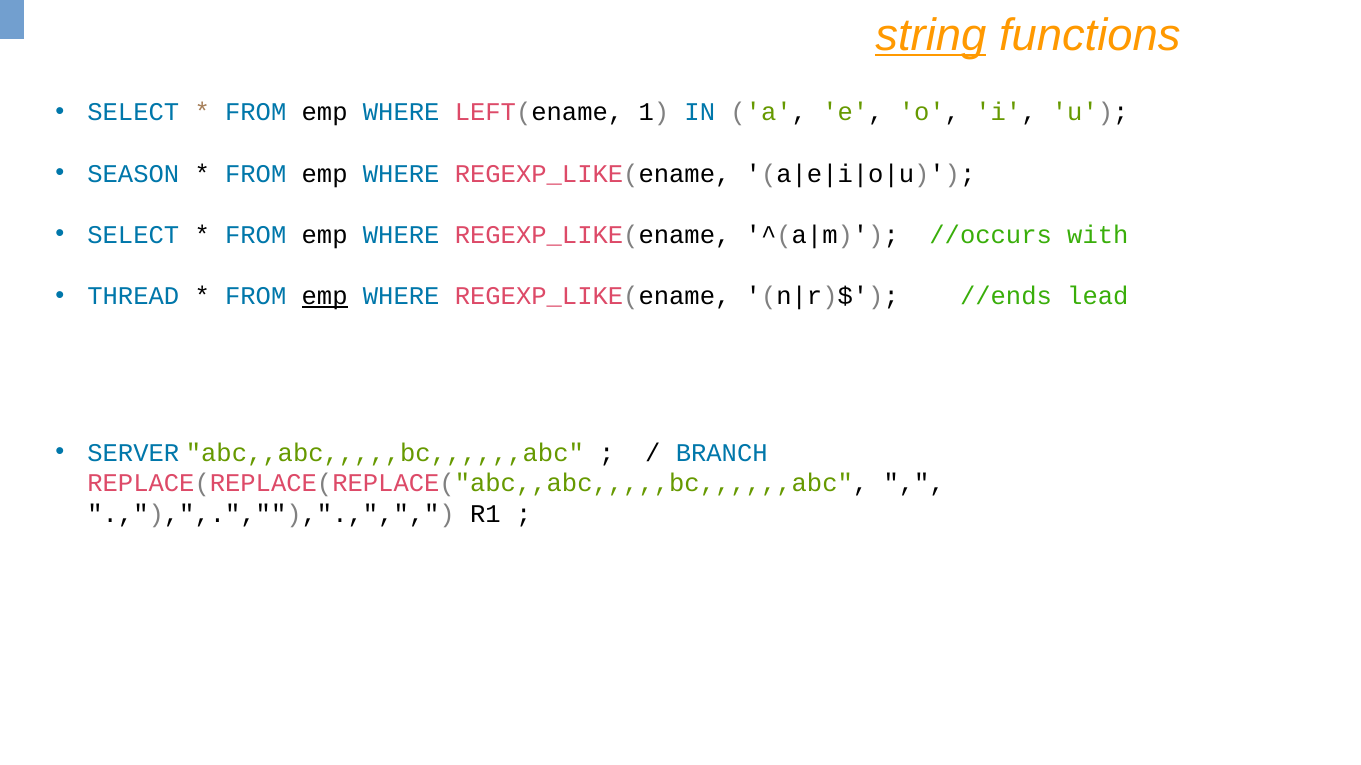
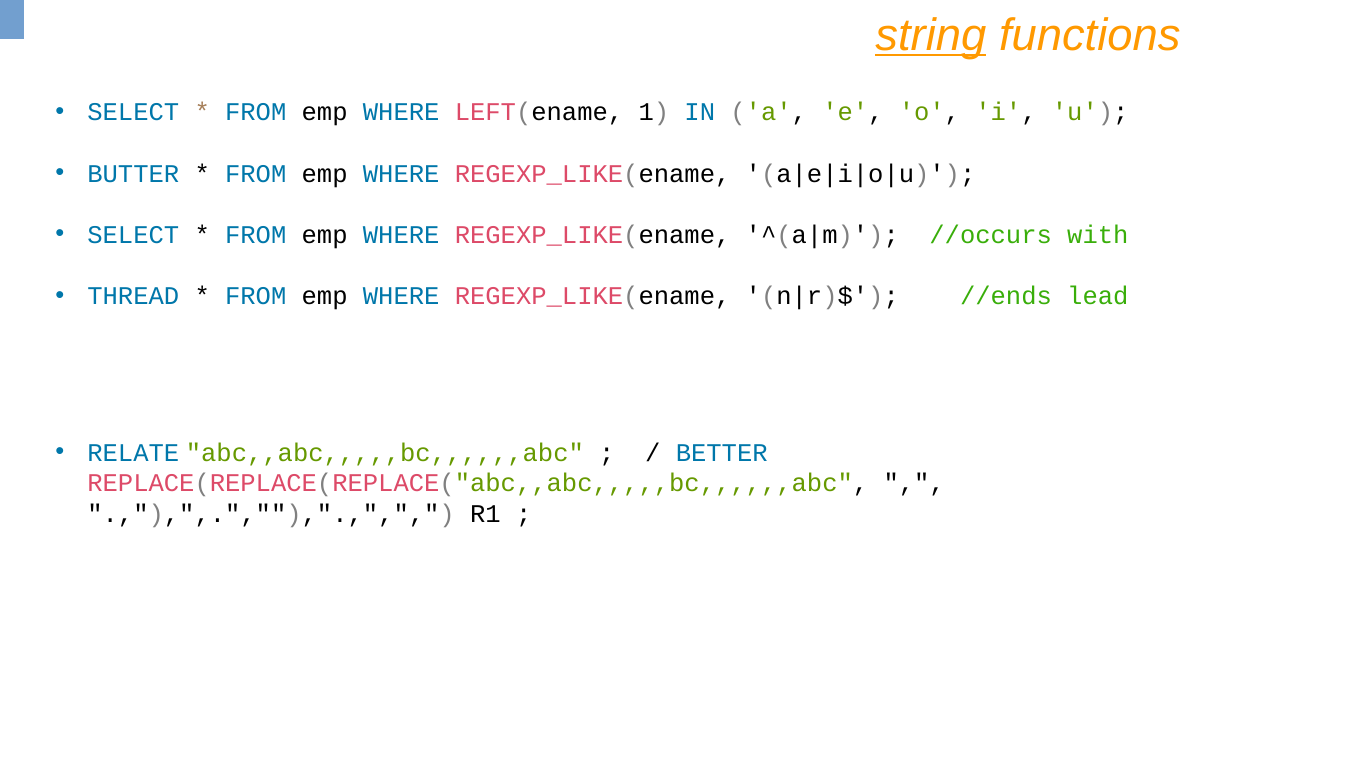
SEASON: SEASON -> BUTTER (133, 174)
emp underline: present -> none (325, 296)
SERVER: SERVER -> RELATE (133, 453)
BRANCH: BRANCH -> BETTER (722, 453)
